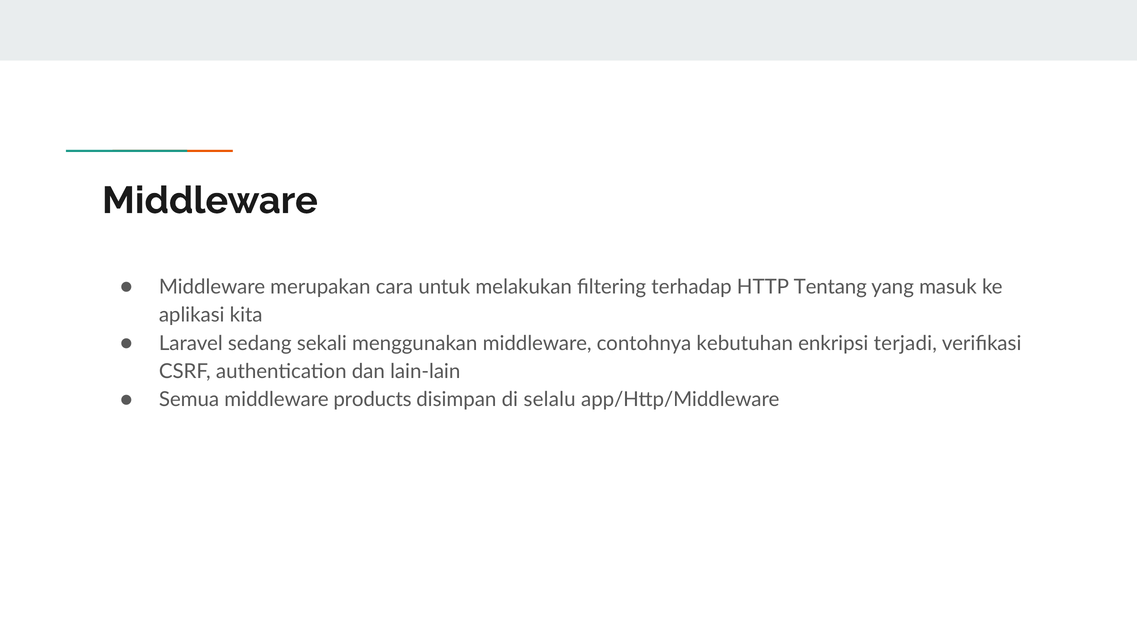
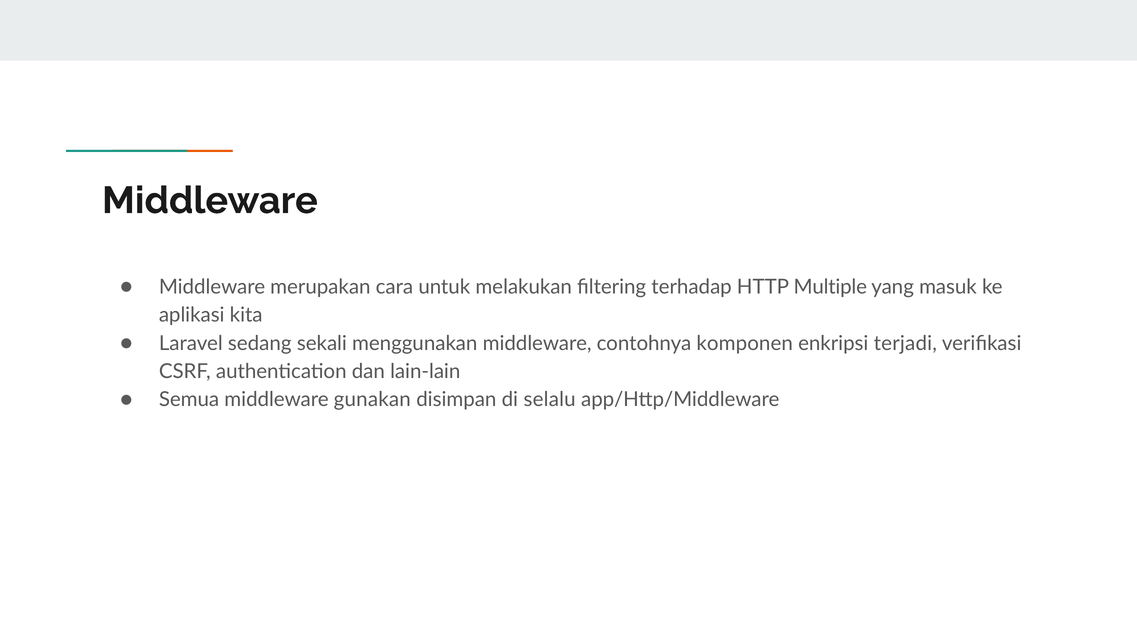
Tentang: Tentang -> Multiple (830, 287)
kebutuhan: kebutuhan -> komponen (745, 344)
products: products -> gunakan (372, 400)
